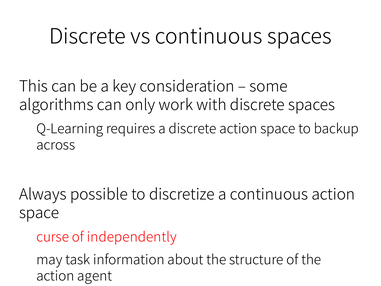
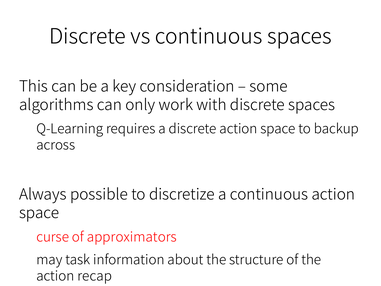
independently: independently -> approximators (132, 237)
agent: agent -> recap (95, 276)
